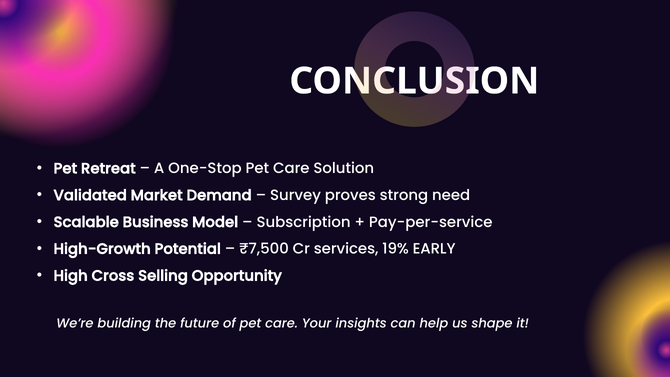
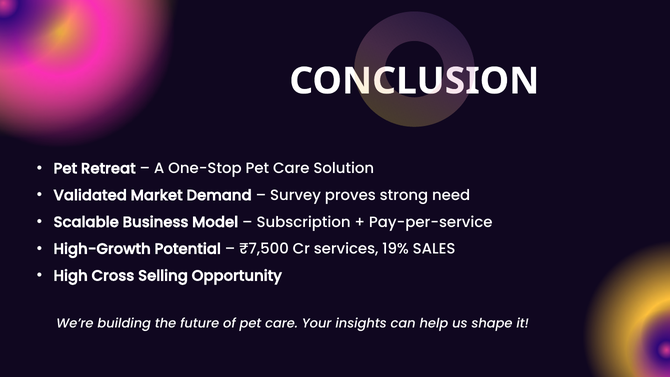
EARLY: EARLY -> SALES (434, 249)
